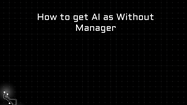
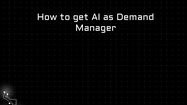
Without: Without -> Demand (135, 17)
